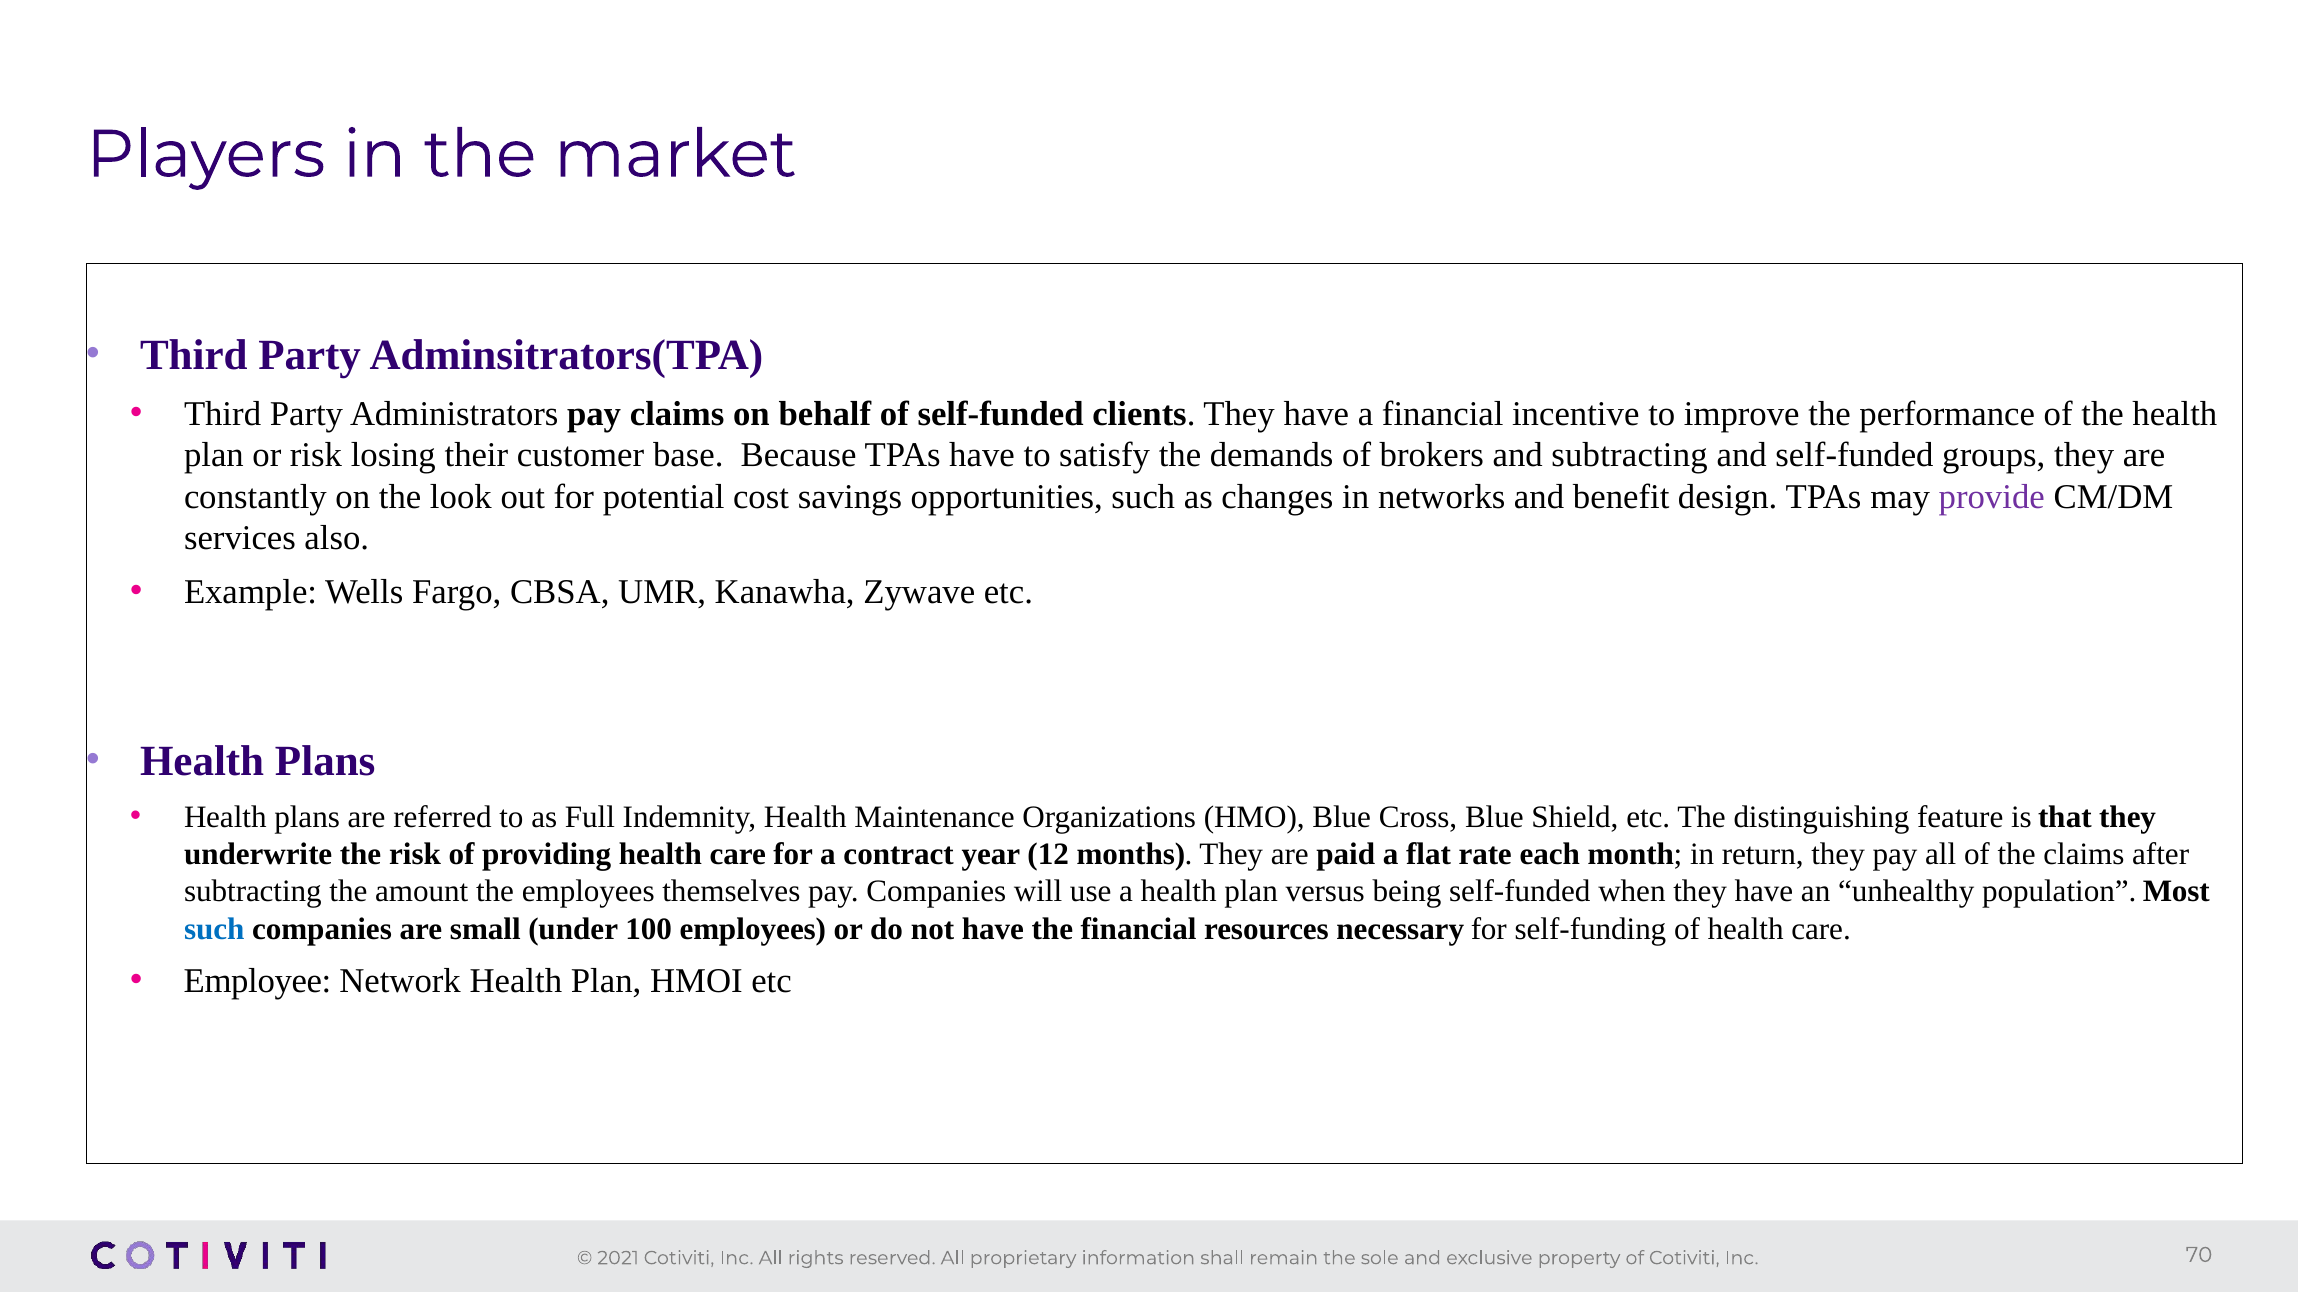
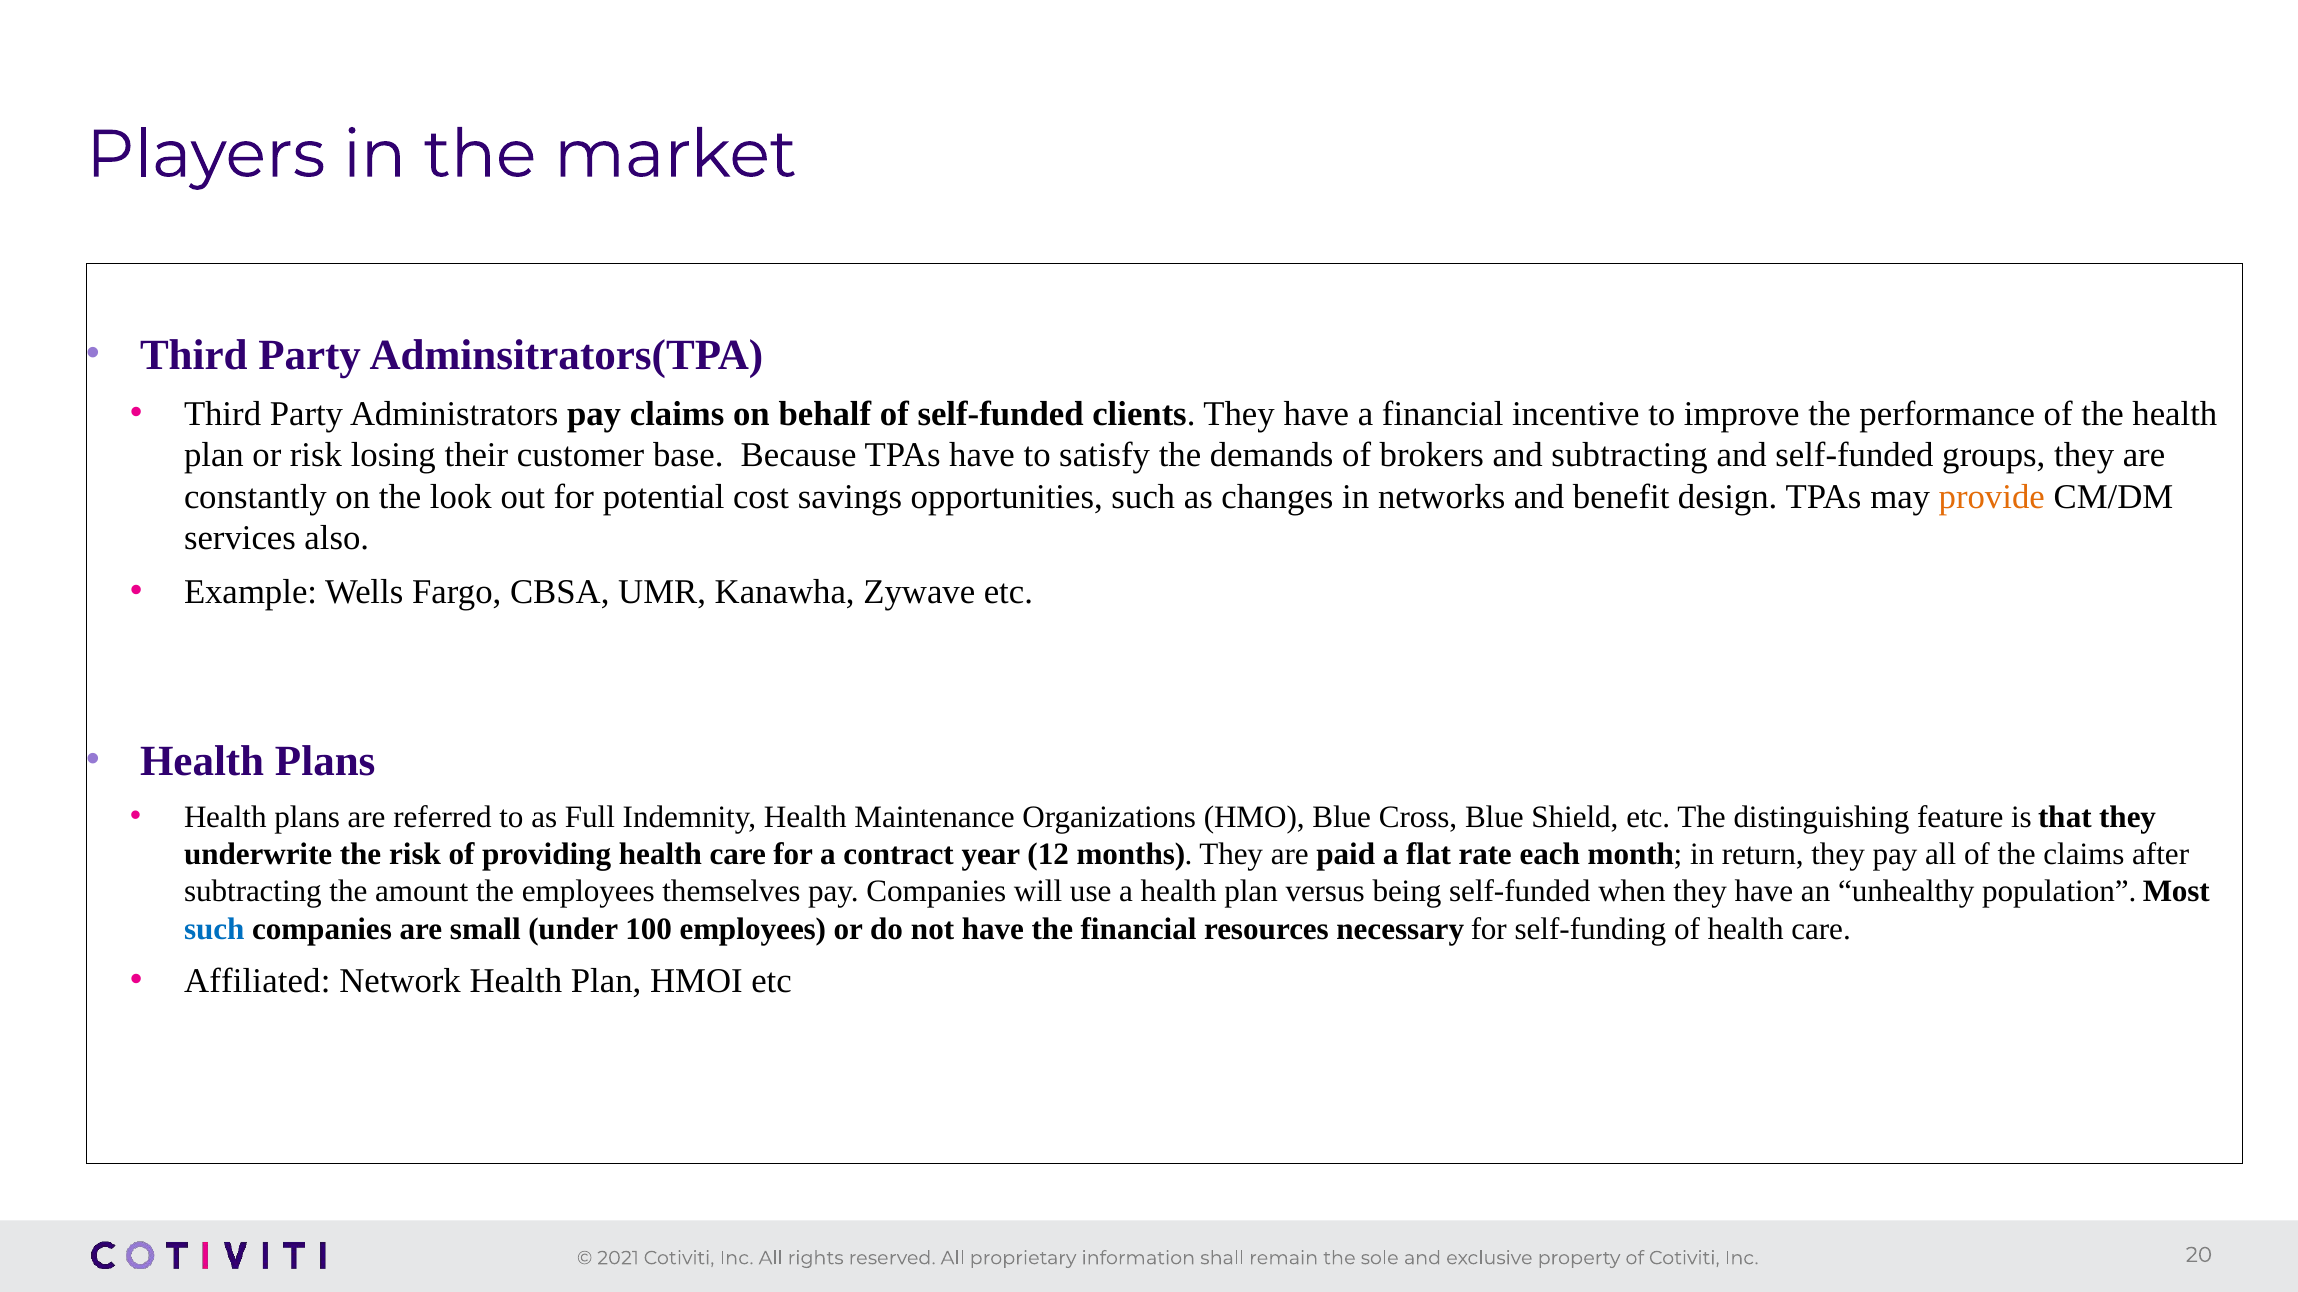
provide colour: purple -> orange (1992, 497)
Employee: Employee -> Affiliated (257, 981)
70: 70 -> 20 (2199, 1255)
